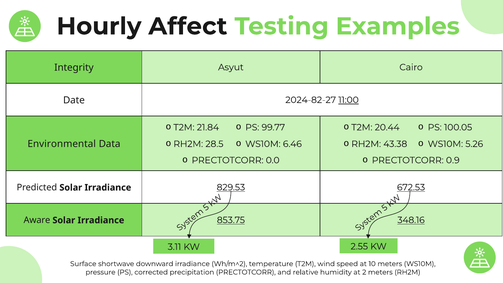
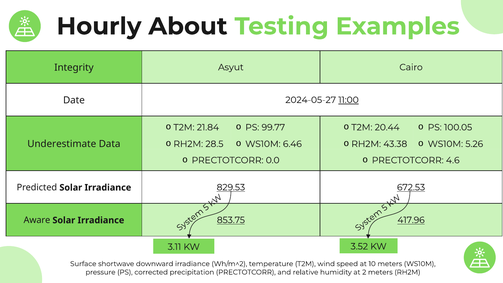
Affect: Affect -> About (188, 26)
2024-82-27: 2024-82-27 -> 2024-05-27 (311, 100)
Environmental: Environmental -> Underestimate (62, 144)
0.9: 0.9 -> 4.6 (453, 160)
348.16: 348.16 -> 417.96 (411, 220)
2.55: 2.55 -> 3.52 (359, 246)
